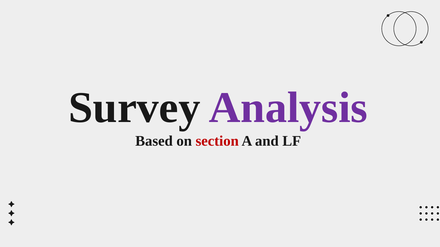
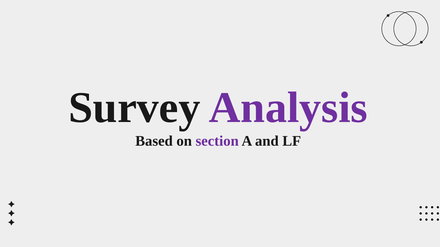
section colour: red -> purple (217, 141)
